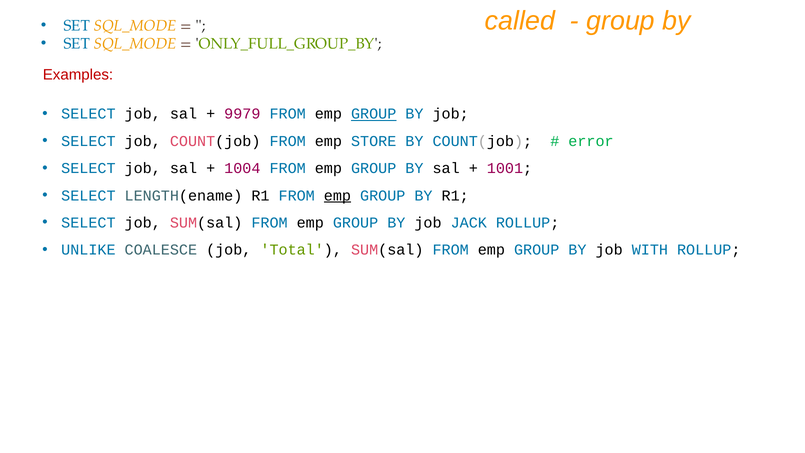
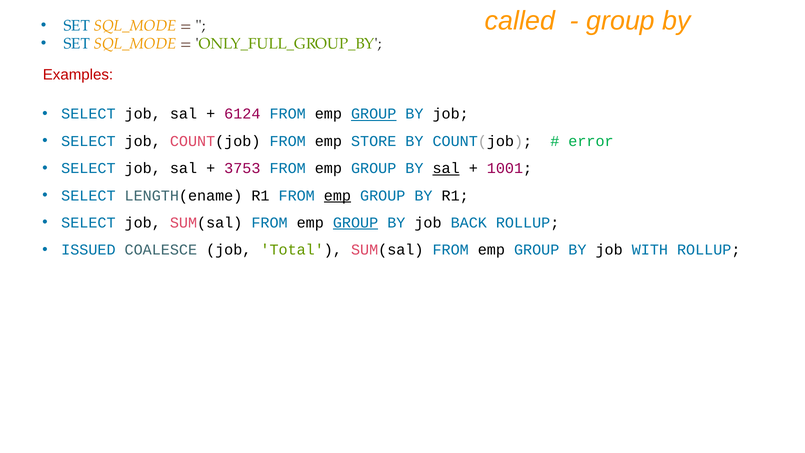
9979: 9979 -> 6124 (242, 114)
1004: 1004 -> 3753 (242, 168)
sal underline: none -> present (446, 168)
GROUP underline: none -> present (356, 223)
JACK: JACK -> BACK (469, 223)
UNLIKE: UNLIKE -> ISSUED (88, 250)
